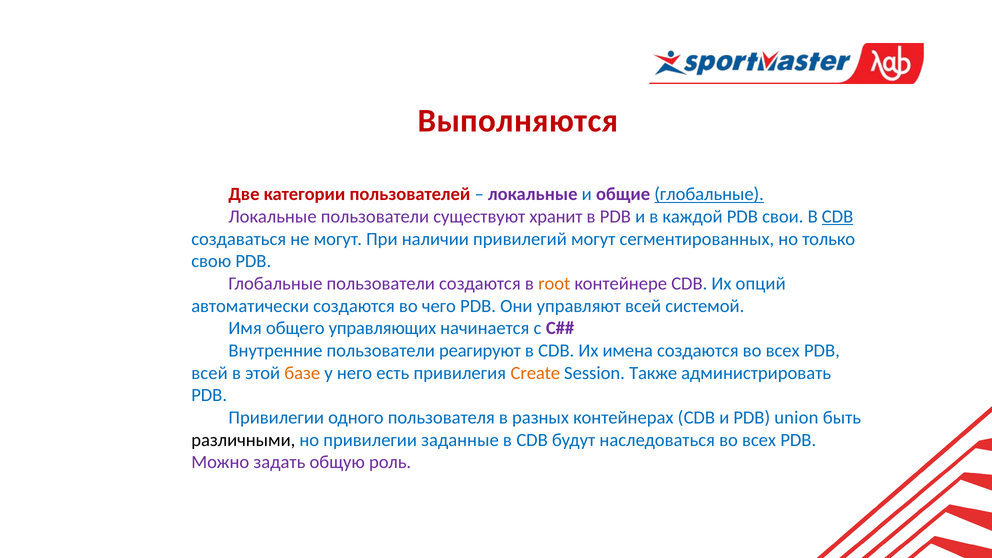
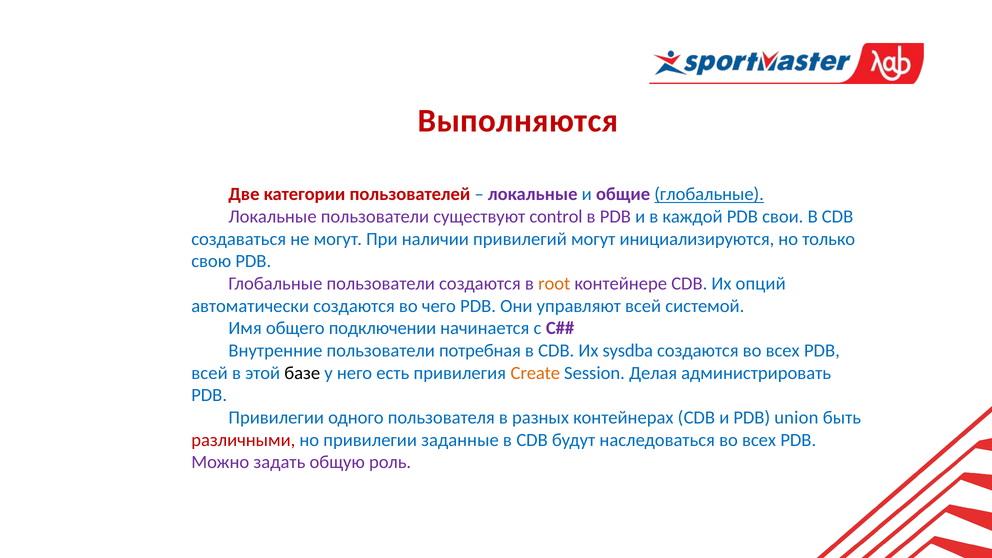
хранит: хранит -> control (556, 217)
CDB underline: present -> none (838, 217)
сегментированных: сегментированных -> инициализируются (697, 239)
управляющих: управляющих -> подключении (382, 328)
реагируют: реагируют -> потребная (480, 351)
имена: имена -> sysdba (628, 351)
базе colour: orange -> black (302, 373)
Также: Также -> Делая (653, 373)
различными colour: black -> red (243, 440)
